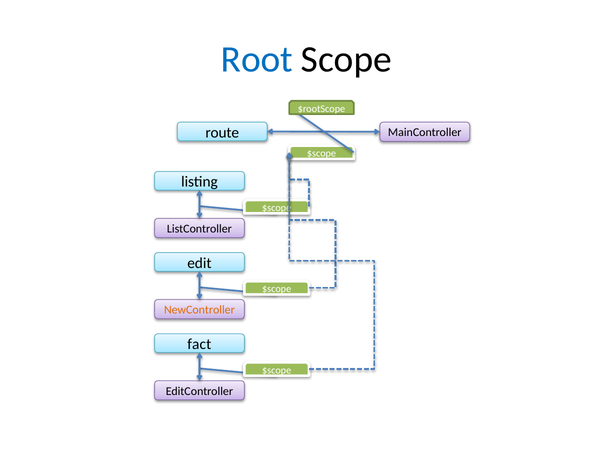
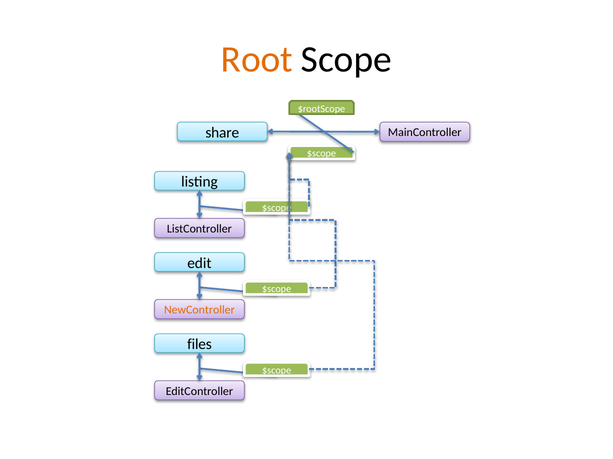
Root colour: blue -> orange (257, 59)
route: route -> share (222, 133)
fact: fact -> files (199, 345)
